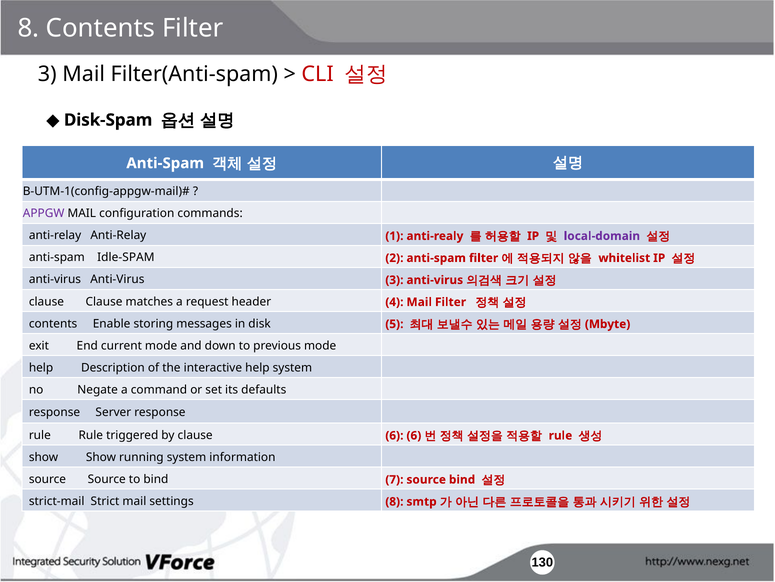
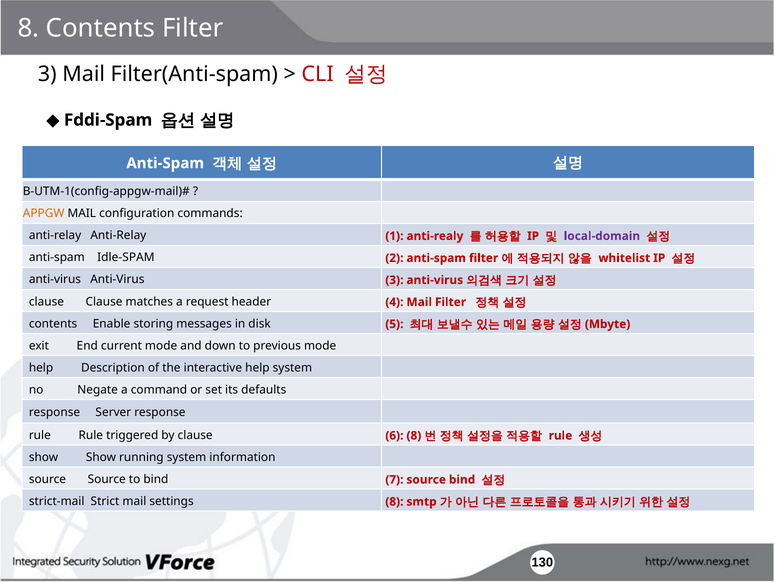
Disk-Spam: Disk-Spam -> Fddi-Spam (108, 120)
APPGW colour: purple -> orange (44, 213)
6 6: 6 -> 8 (414, 435)
